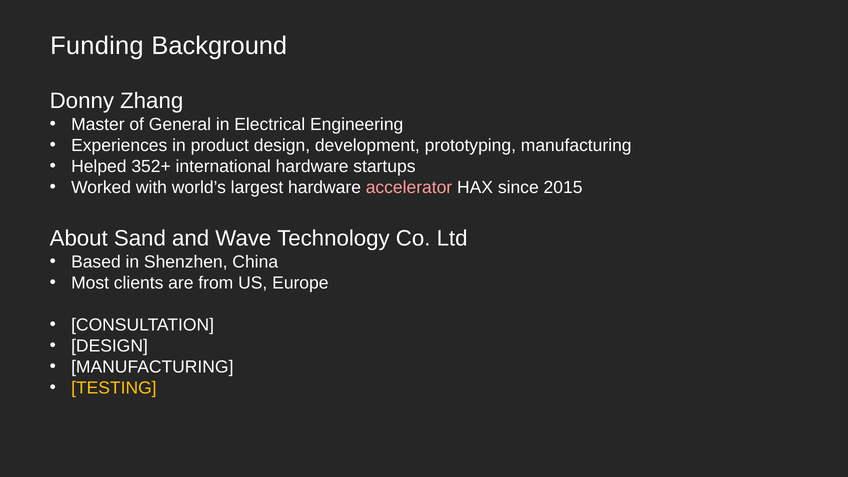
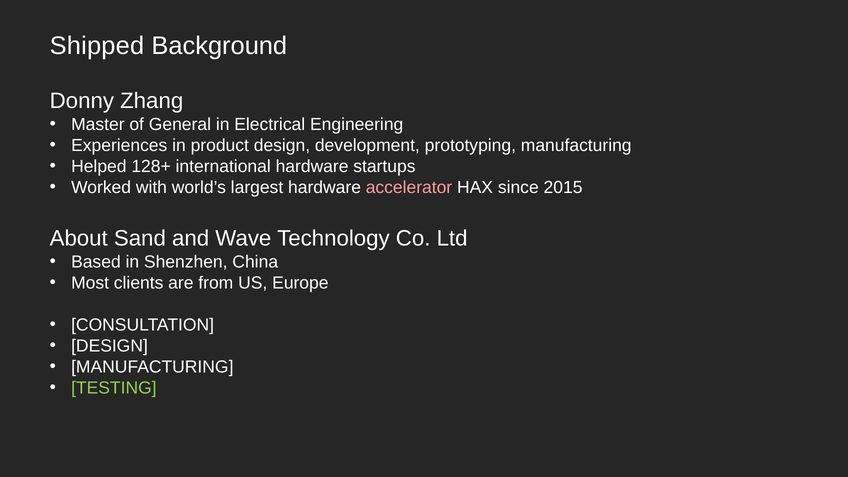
Funding: Funding -> Shipped (97, 46)
352+: 352+ -> 128+ (151, 167)
TESTING colour: yellow -> light green (114, 388)
